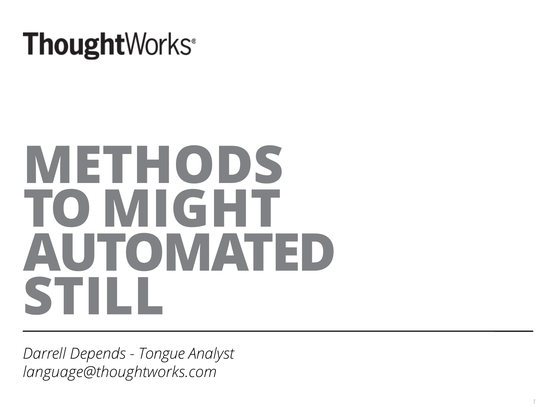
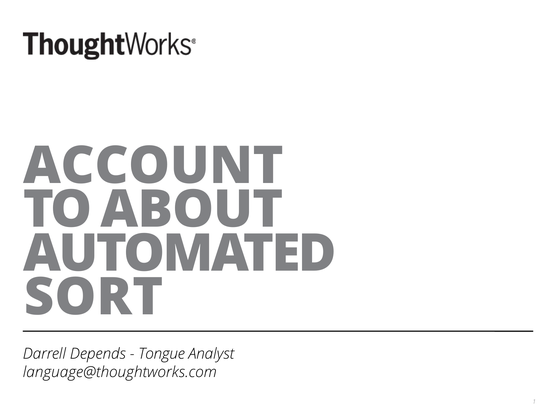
METHODS: METHODS -> ACCOUNT (153, 166)
MIGHT: MIGHT -> ABOUT (192, 210)
STILL: STILL -> SORT (94, 297)
